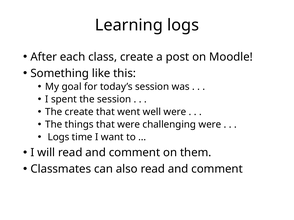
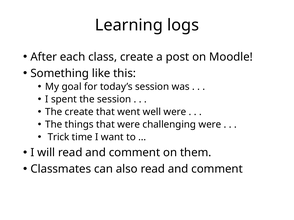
Logs: Logs -> Trick (59, 137)
